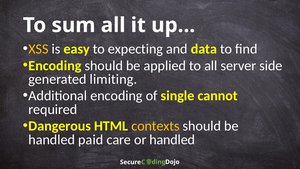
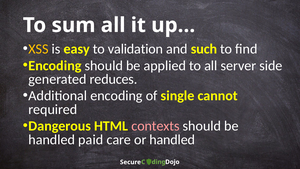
expecting: expecting -> validation (136, 49)
data: data -> such (204, 49)
limiting: limiting -> reduces (114, 79)
contexts colour: yellow -> pink (156, 126)
